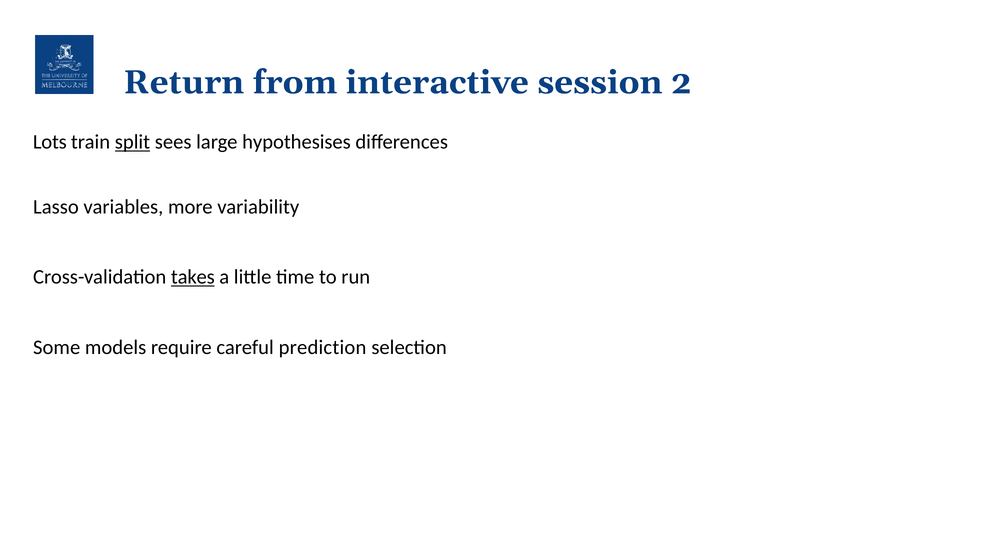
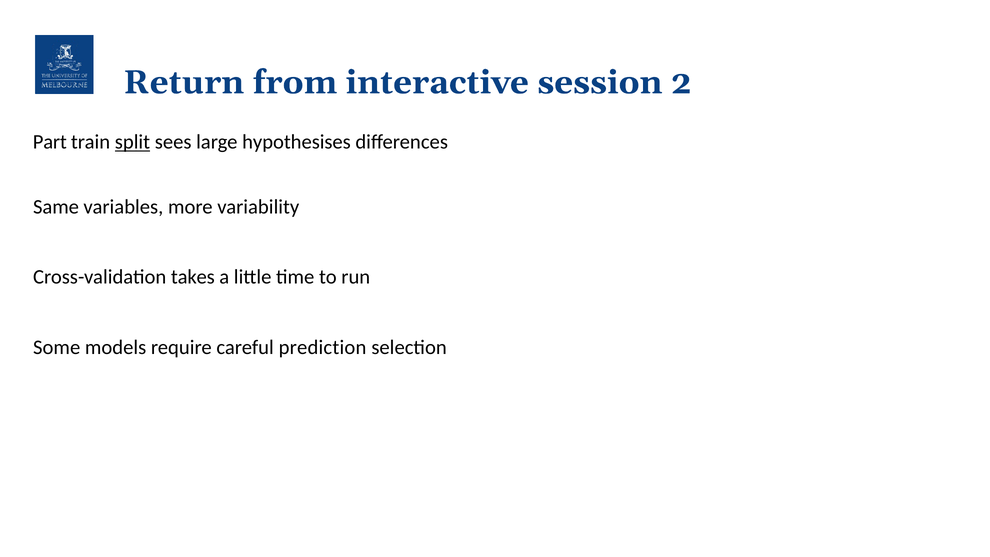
Lots: Lots -> Part (50, 142)
Lasso: Lasso -> Same (56, 207)
takes underline: present -> none (193, 277)
